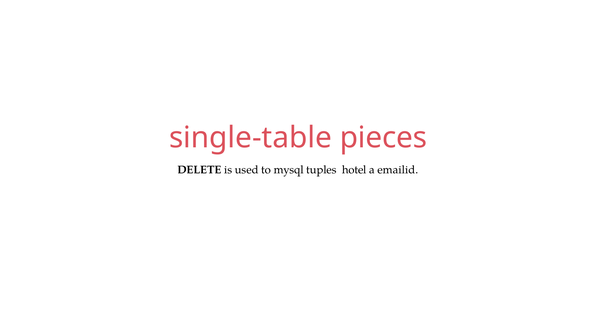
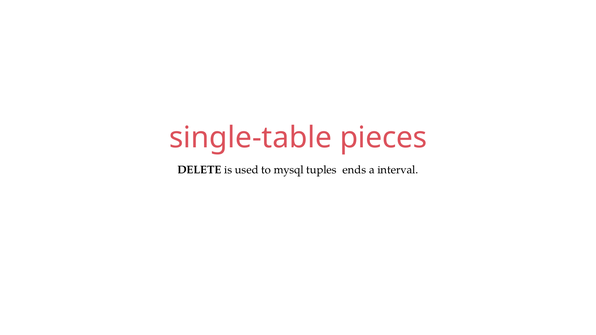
hotel: hotel -> ends (354, 170)
emailid: emailid -> interval (398, 170)
